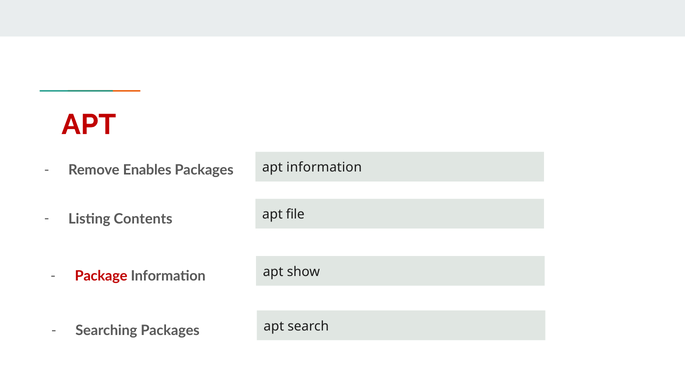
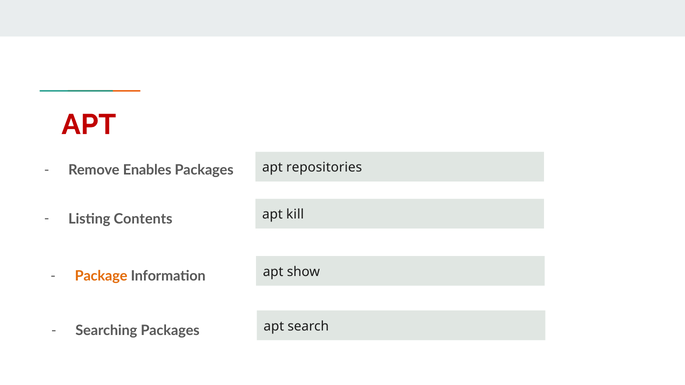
apt information: information -> repositories (324, 168)
file: file -> kill (295, 215)
Package colour: red -> orange (101, 276)
